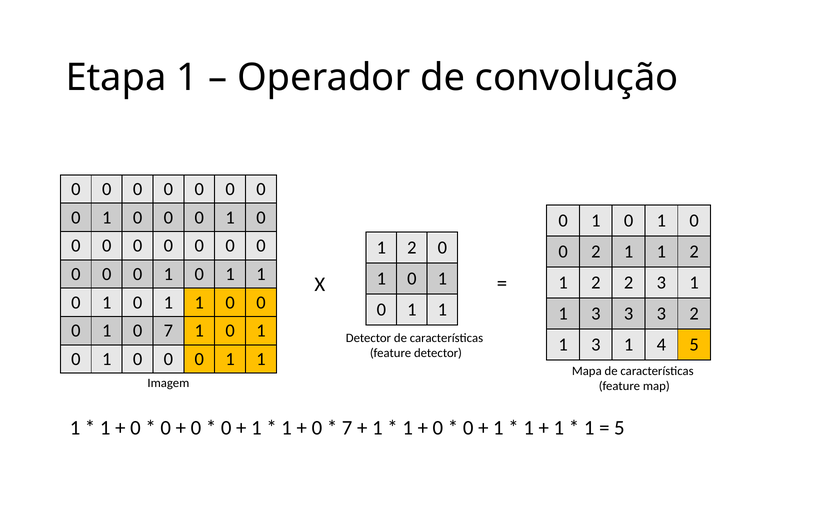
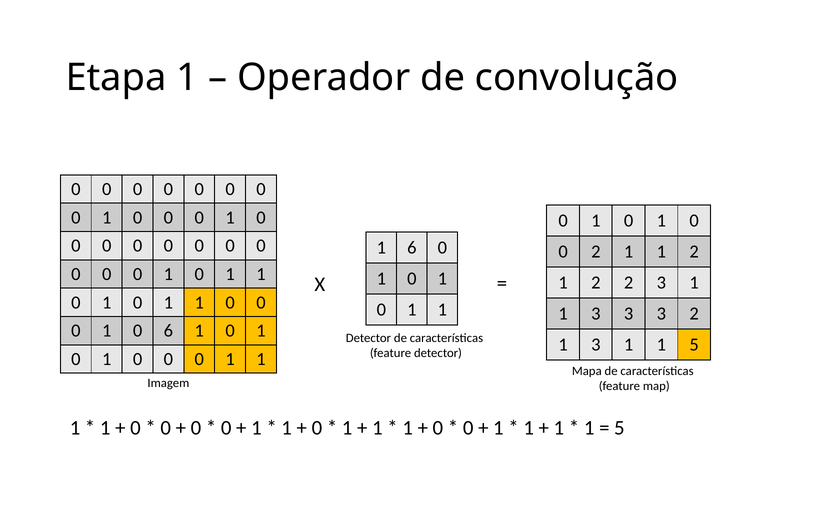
2: 2 -> 6 (412, 248)
0 7: 7 -> 6 (168, 331)
1 3 1 4: 4 -> 1 (661, 345)
7: 7 -> 1 (347, 428)
